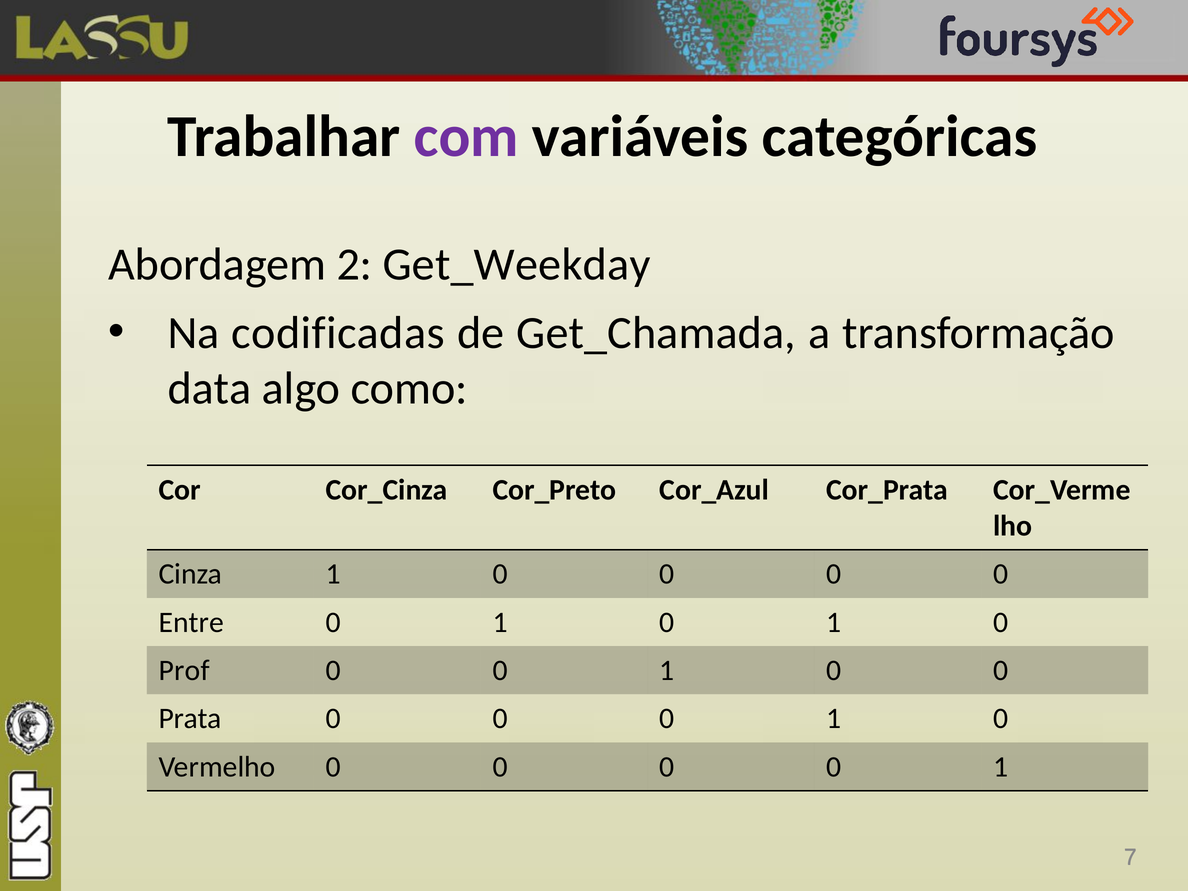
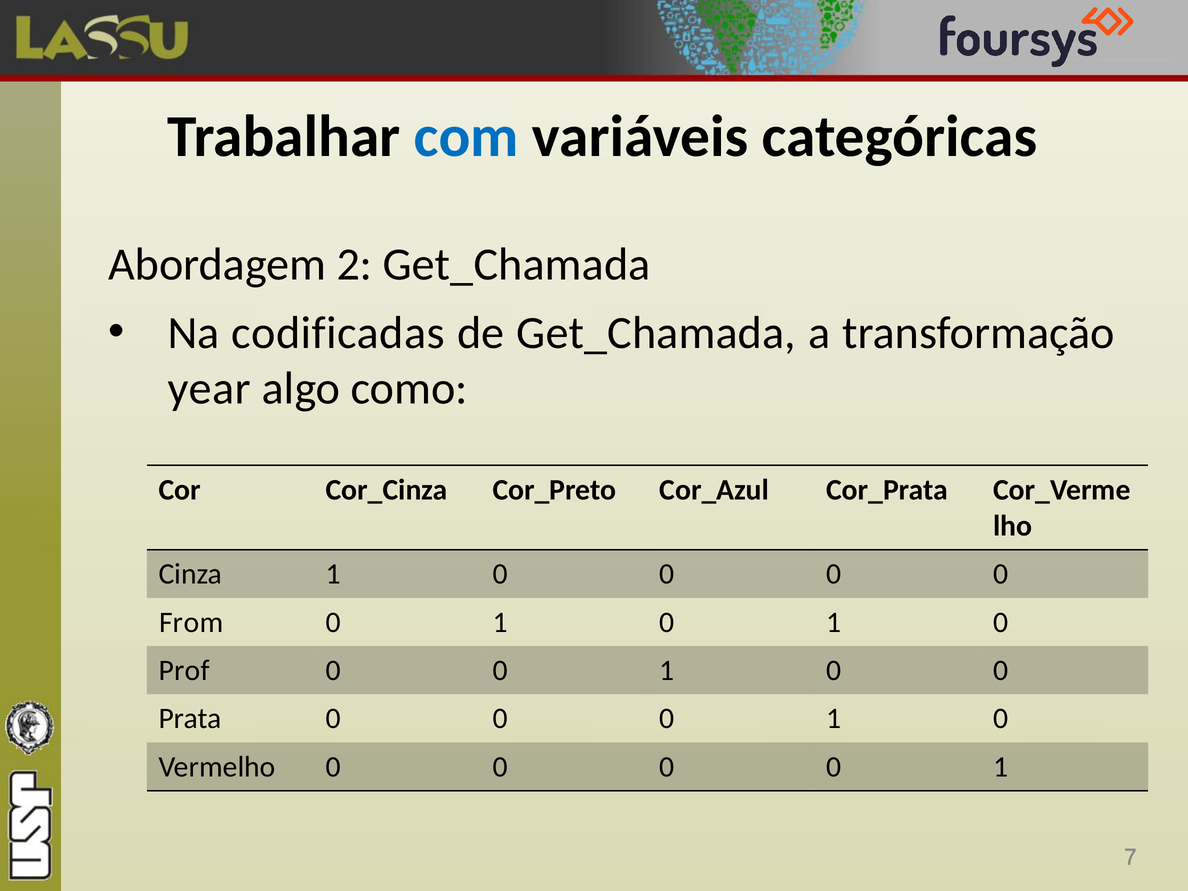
com colour: purple -> blue (466, 137)
2 Get_Weekday: Get_Weekday -> Get_Chamada (517, 265)
data: data -> year (209, 388)
Entre: Entre -> From (191, 622)
